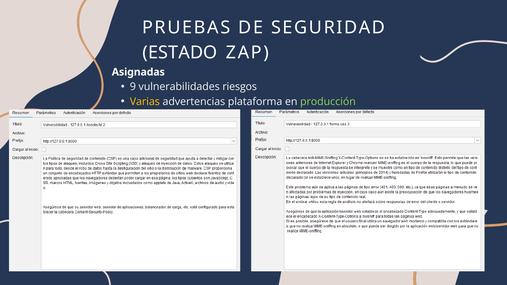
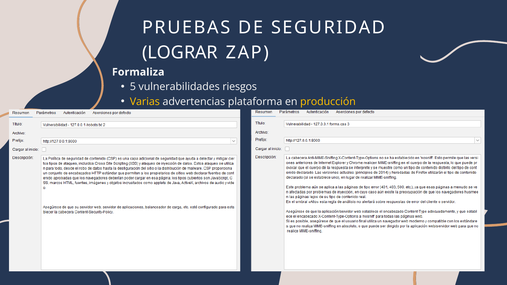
ESTADO: ESTADO -> LOGRAR (180, 53)
Asignadas: Asignadas -> Formaliza (138, 72)
9: 9 -> 5 (133, 87)
producción colour: light green -> yellow (328, 102)
